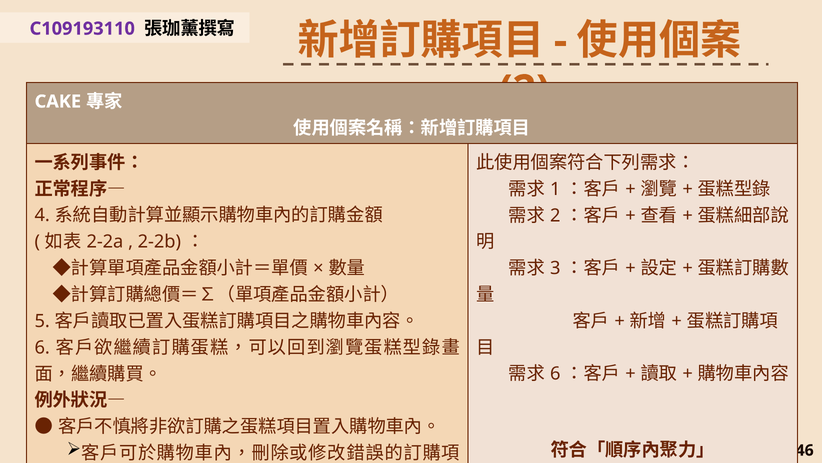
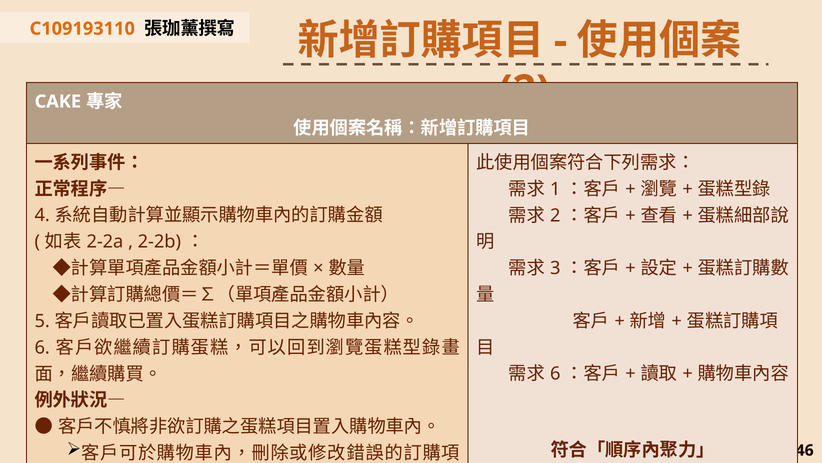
C109193110 colour: purple -> orange (82, 29)
